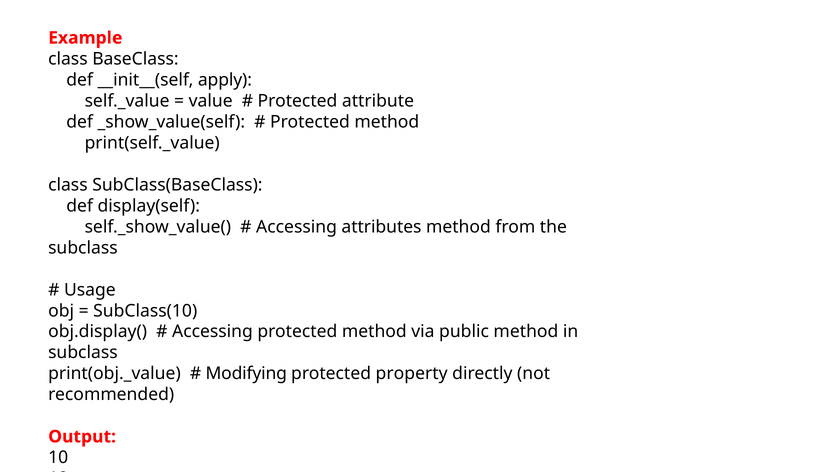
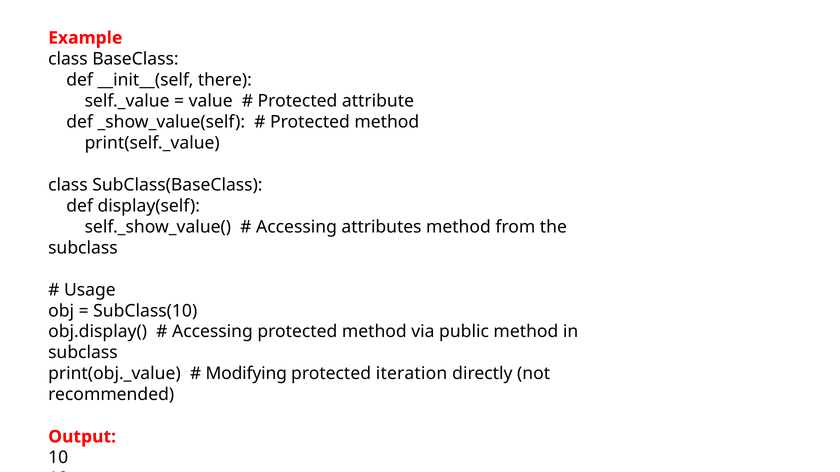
apply: apply -> there (225, 80)
property: property -> iteration (412, 374)
